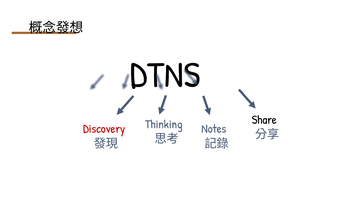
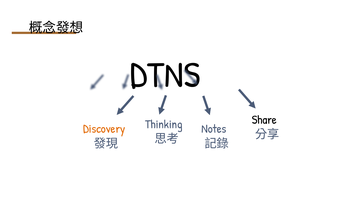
Discovery colour: red -> orange (104, 129)
